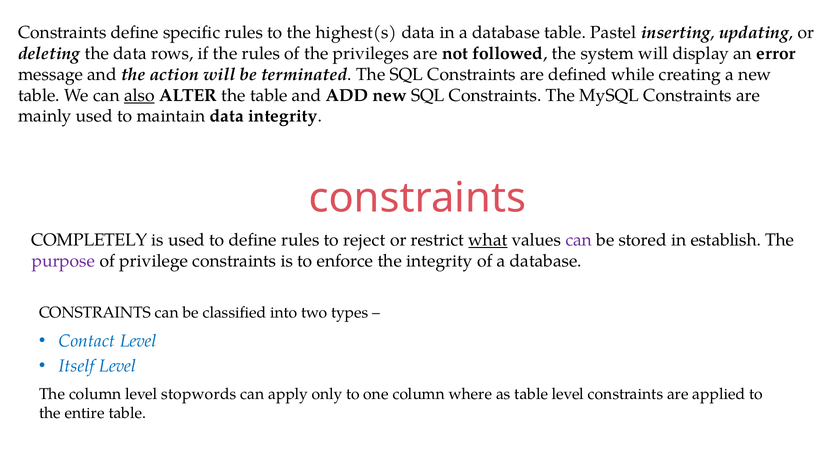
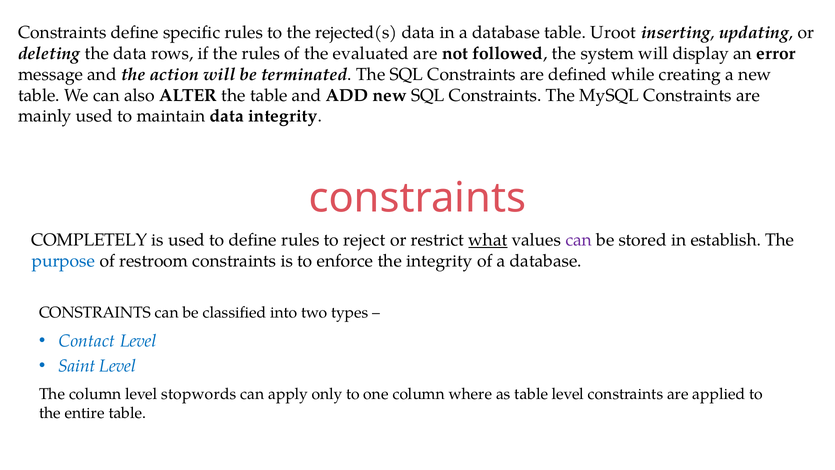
highest(s: highest(s -> rejected(s (356, 33)
Pastel: Pastel -> Uroot (613, 33)
privileges: privileges -> evaluated (371, 53)
also underline: present -> none (139, 95)
purpose colour: purple -> blue (63, 261)
privilege: privilege -> restroom (154, 261)
Itself: Itself -> Saint (77, 366)
